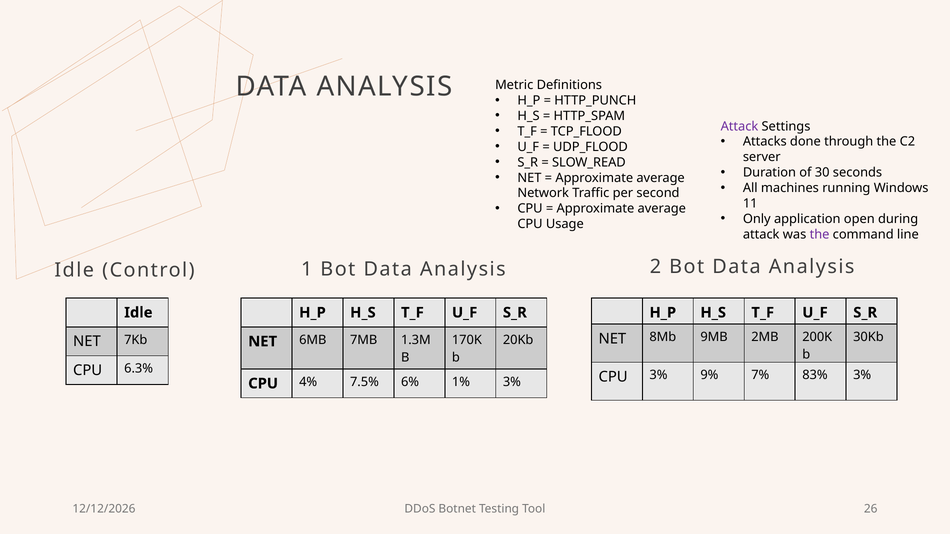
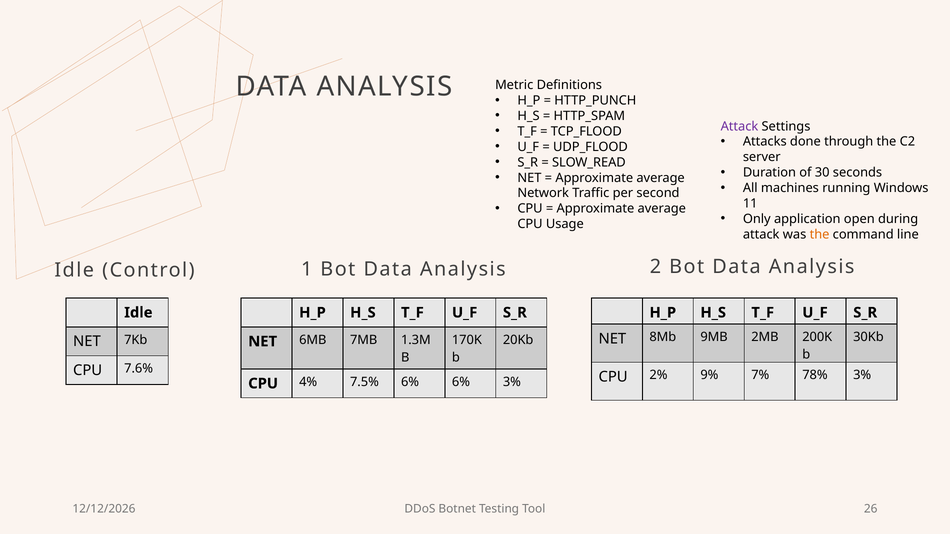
the colour: purple -> orange (820, 235)
6.3%: 6.3% -> 7.6% (139, 369)
CPU 3%: 3% -> 2% (658, 375)
83%: 83% -> 78% (815, 375)
6% 1%: 1% -> 6% (461, 382)
